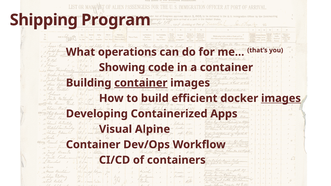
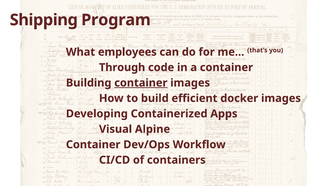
operations: operations -> employees (127, 52)
Showing: Showing -> Through (122, 67)
images underline: present -> none (281, 98)
